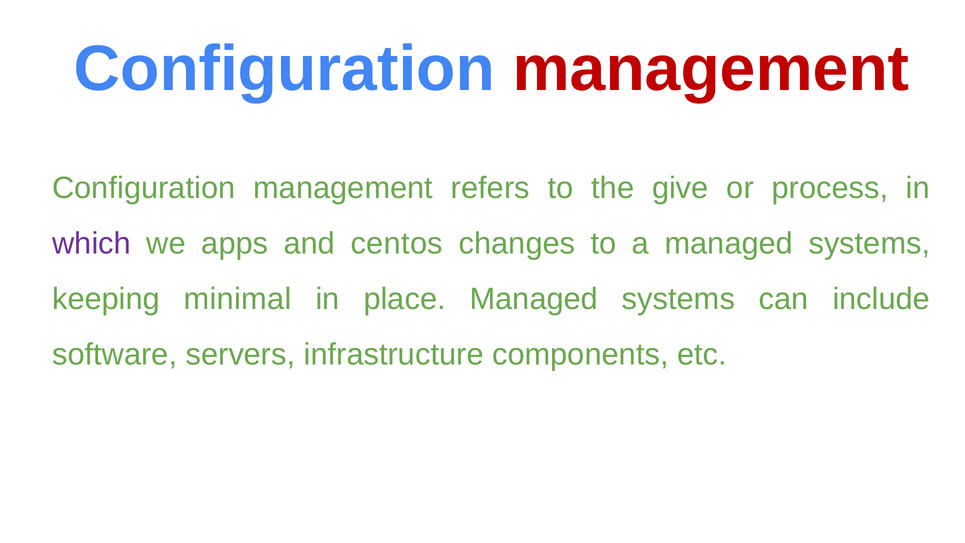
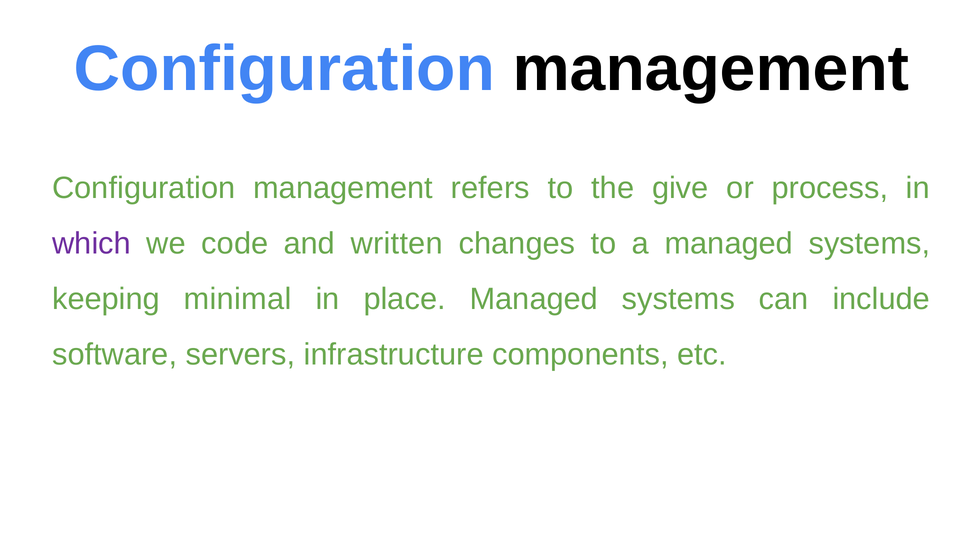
management colour: red -> black (711, 69)
apps: apps -> code (235, 243)
centos: centos -> written (397, 243)
